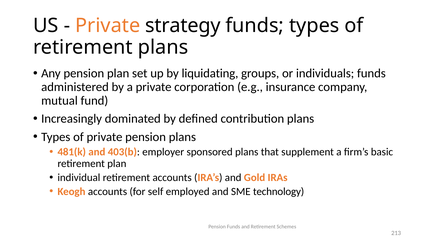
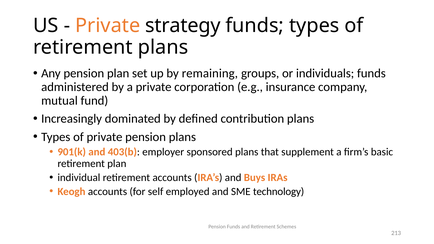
liquidating: liquidating -> remaining (210, 73)
481(k: 481(k -> 901(k (72, 152)
Gold: Gold -> Buys (255, 178)
